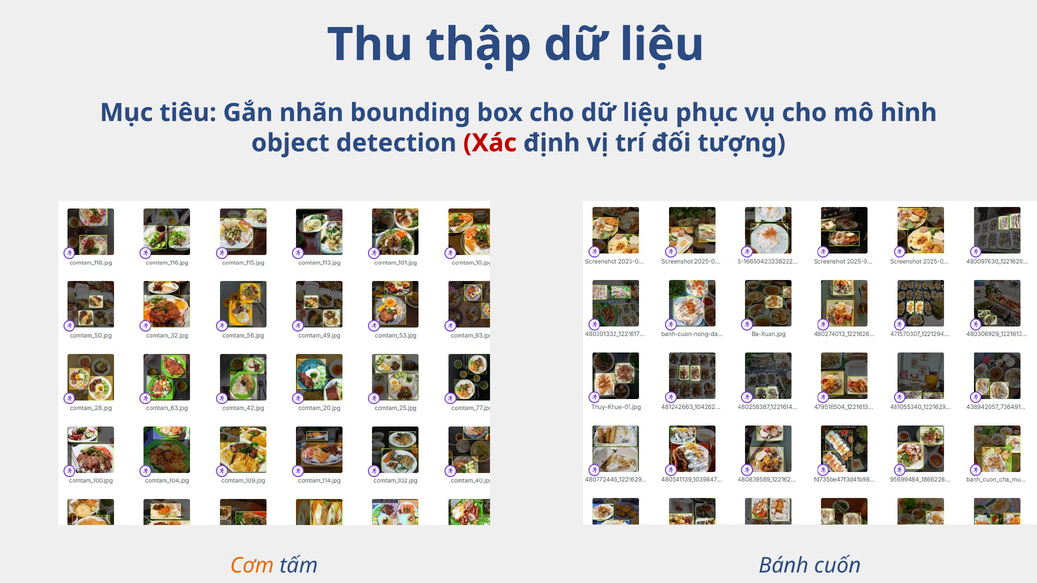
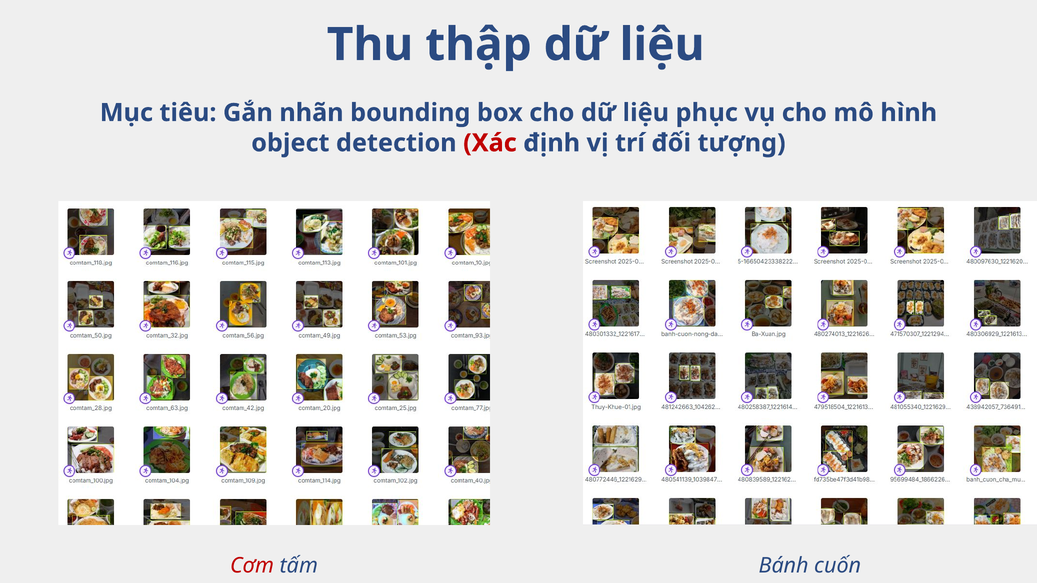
Cơm colour: orange -> red (252, 566)
